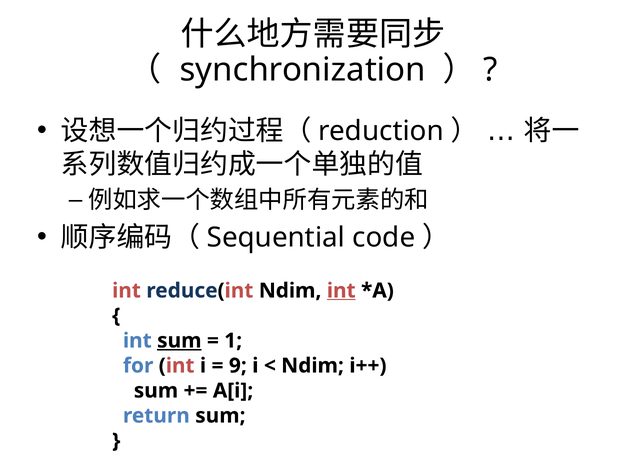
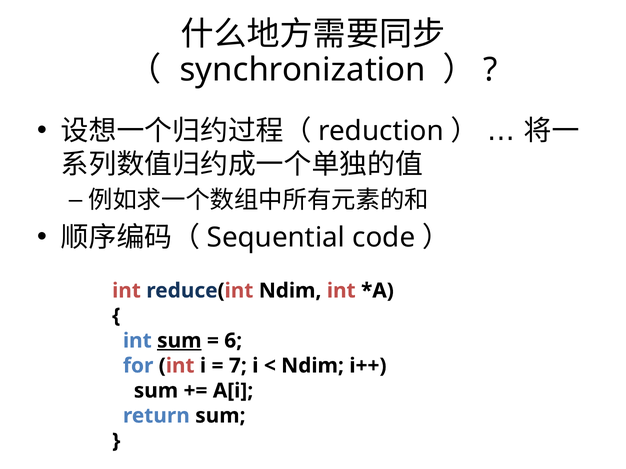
int underline: present -> none (341, 291)
1: 1 -> 6 (233, 341)
9: 9 -> 7 (238, 366)
